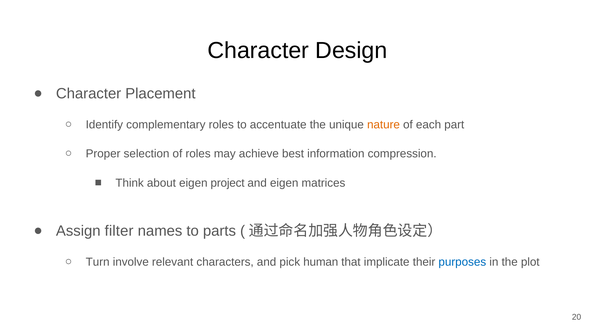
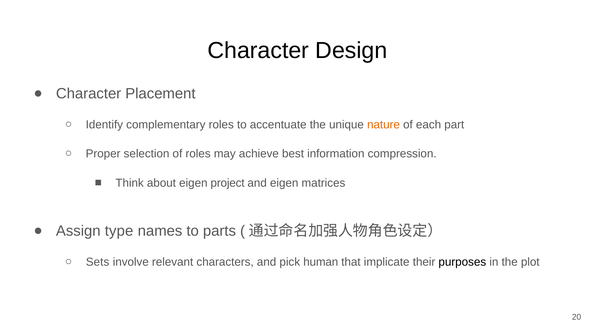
filter: filter -> type (119, 231)
Turn: Turn -> Sets (98, 262)
purposes colour: blue -> black (462, 262)
